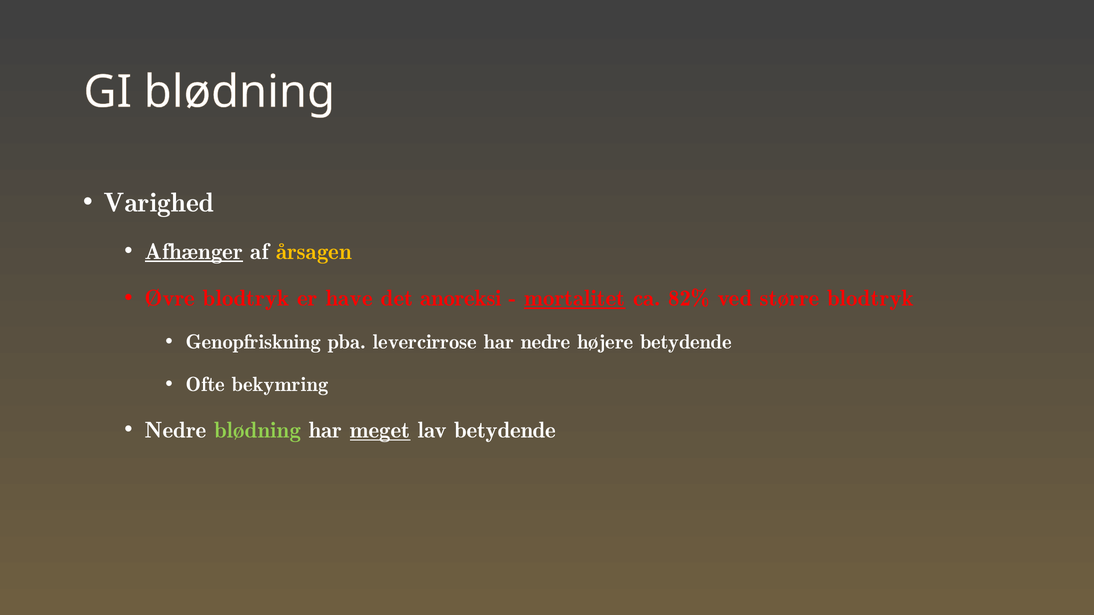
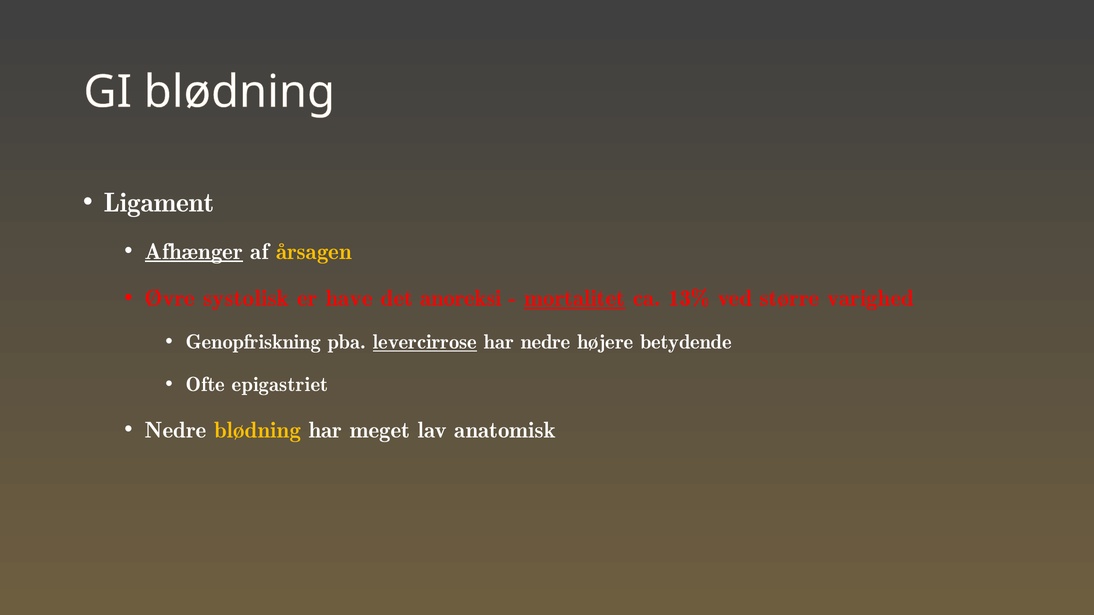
Varighed: Varighed -> Ligament (159, 203)
Øvre blodtryk: blodtryk -> systolisk (246, 298)
82%: 82% -> 13% (689, 298)
større blodtryk: blodtryk -> varighed (870, 298)
levercirrose underline: none -> present (425, 342)
bekymring: bekymring -> epigastriet (280, 385)
blødning colour: light green -> yellow (258, 430)
meget underline: present -> none (380, 430)
lav betydende: betydende -> anatomisk (505, 430)
